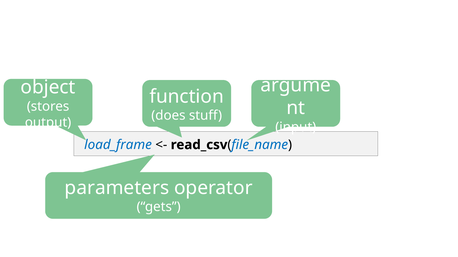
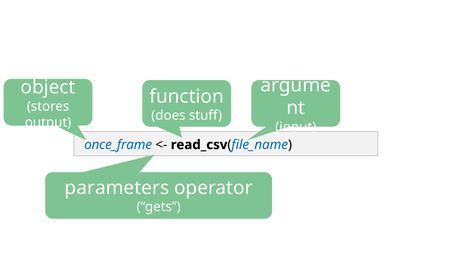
load_frame: load_frame -> once_frame (118, 145)
